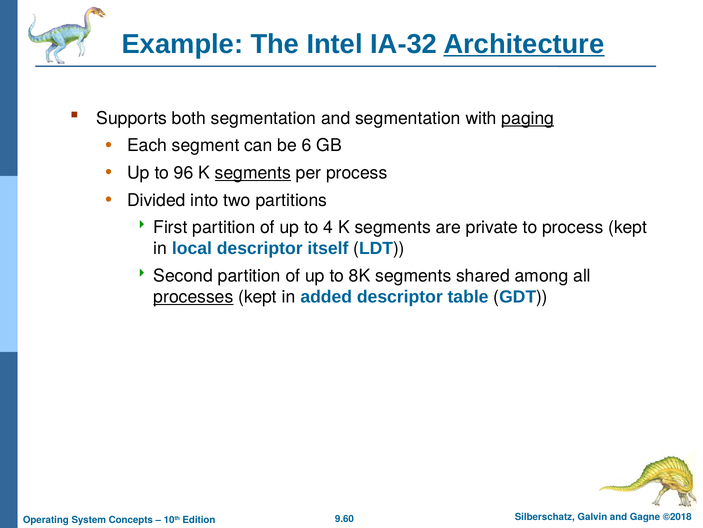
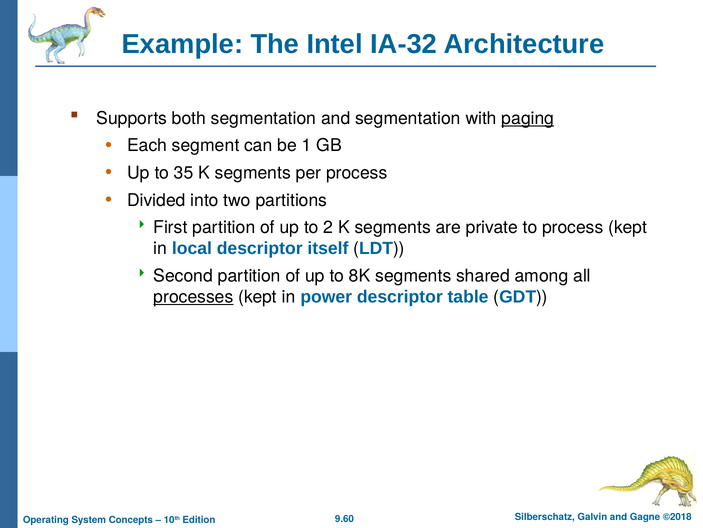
Architecture underline: present -> none (524, 44)
6: 6 -> 1 (307, 145)
96: 96 -> 35 (184, 173)
segments underline: present -> none (253, 173)
4: 4 -> 2 (328, 227)
added: added -> power (326, 297)
